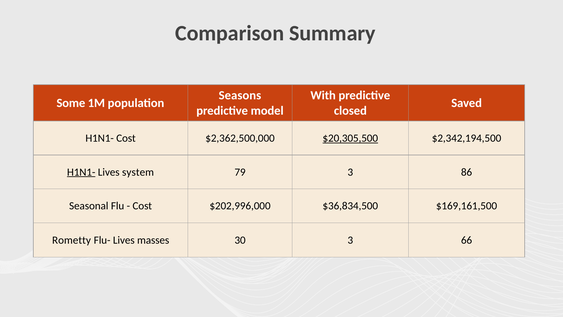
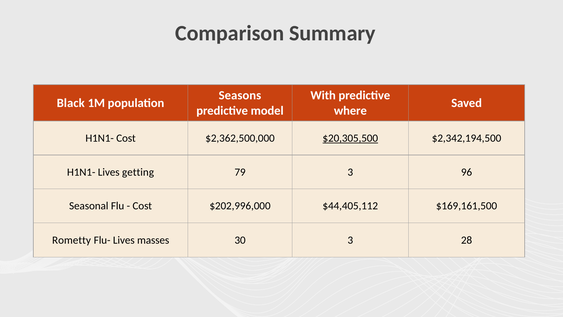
Some: Some -> Black (71, 103)
closed: closed -> where (350, 111)
H1N1- underline: present -> none (81, 172)
system: system -> getting (138, 172)
86: 86 -> 96 (467, 172)
$36,834,500: $36,834,500 -> $44,405,112 (350, 206)
66: 66 -> 28 (467, 240)
